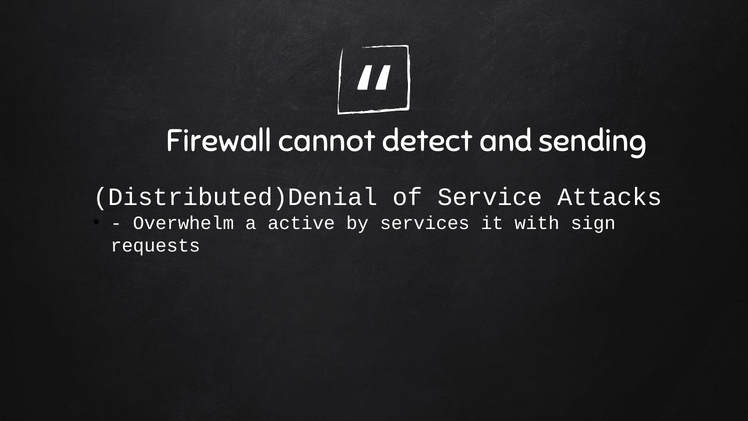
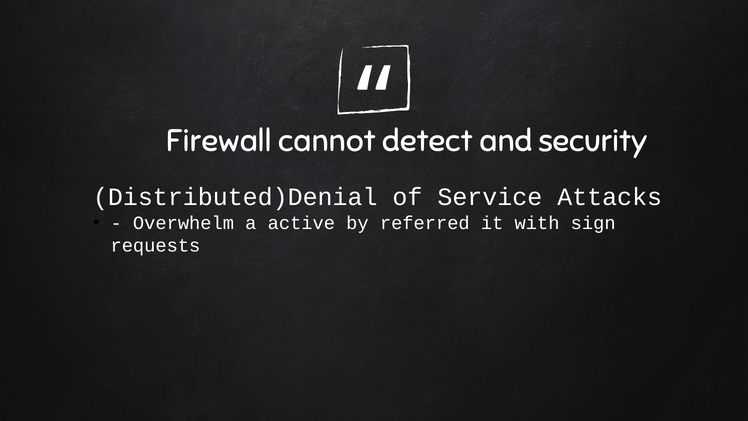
sending: sending -> security (593, 141)
services: services -> referred (425, 223)
